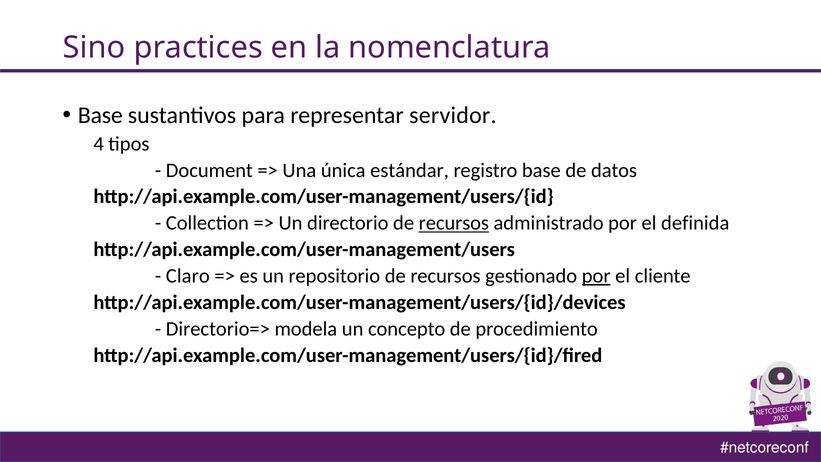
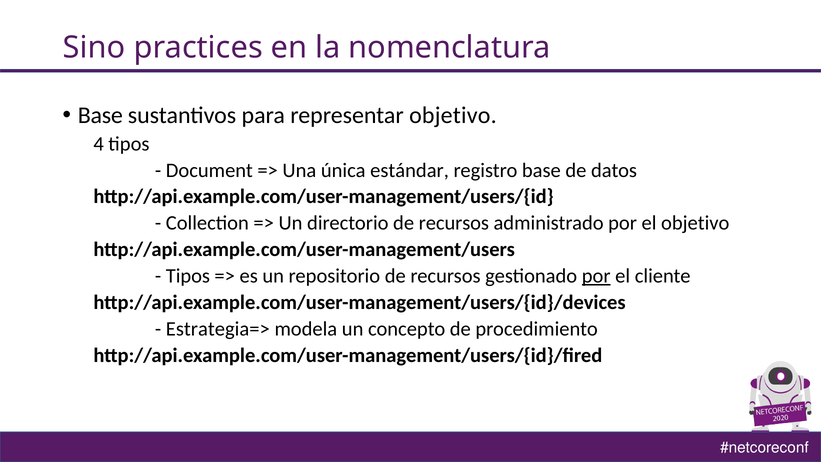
representar servidor: servidor -> objetivo (453, 115)
recursos underline: present -> none (454, 223)
el definida: definida -> objetivo (695, 223)
Claro: Claro -> Tipos (188, 276)
Directorio=>: Directorio=> -> Estrategia=> (218, 329)
